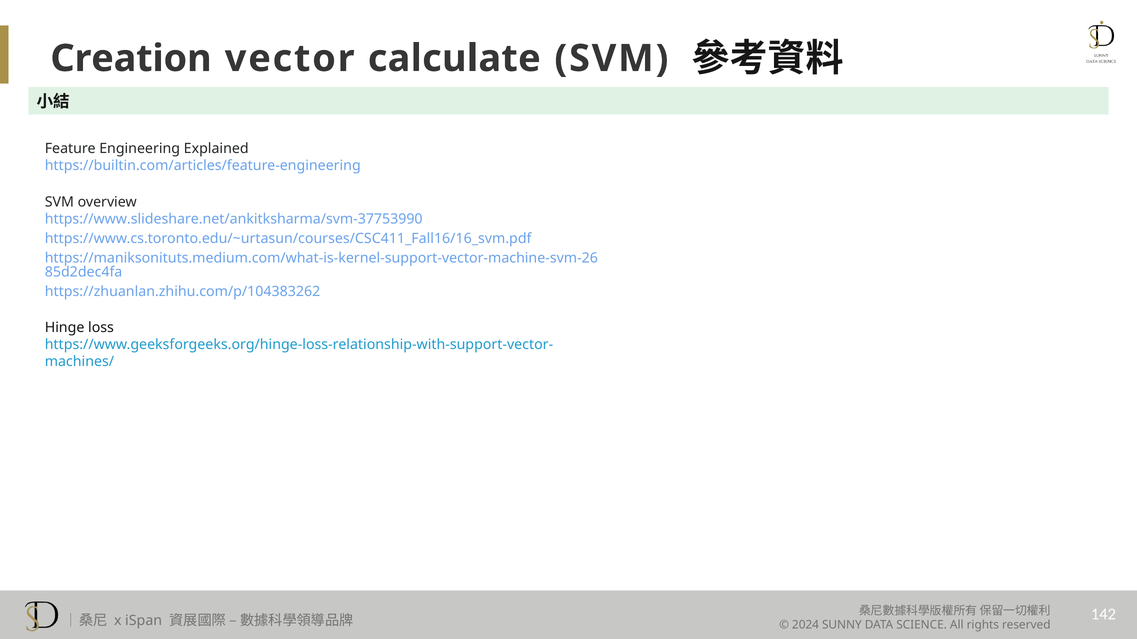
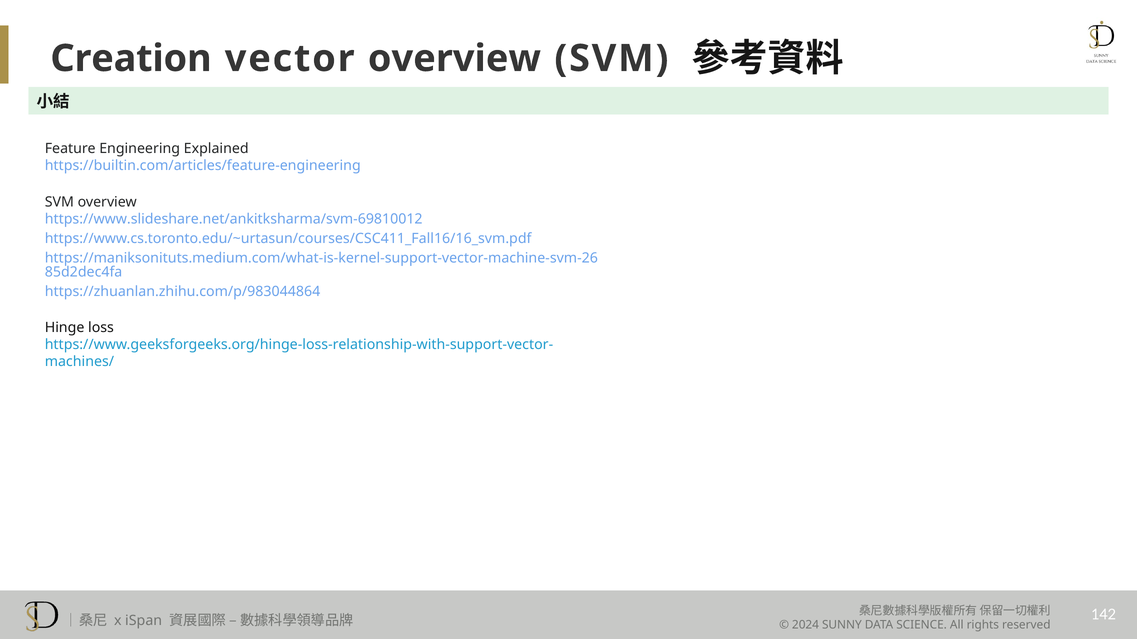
vector calculate: calculate -> overview (454, 59)
https://www.slideshare.net/ankitksharma/svm-37753990: https://www.slideshare.net/ankitksharma/svm-37753990 -> https://www.slideshare.net/ankitksharma/svm-69810012 (234, 219)
https://zhuanlan.zhihu.com/p/104383262: https://zhuanlan.zhihu.com/p/104383262 -> https://zhuanlan.zhihu.com/p/983044864 (183, 292)
